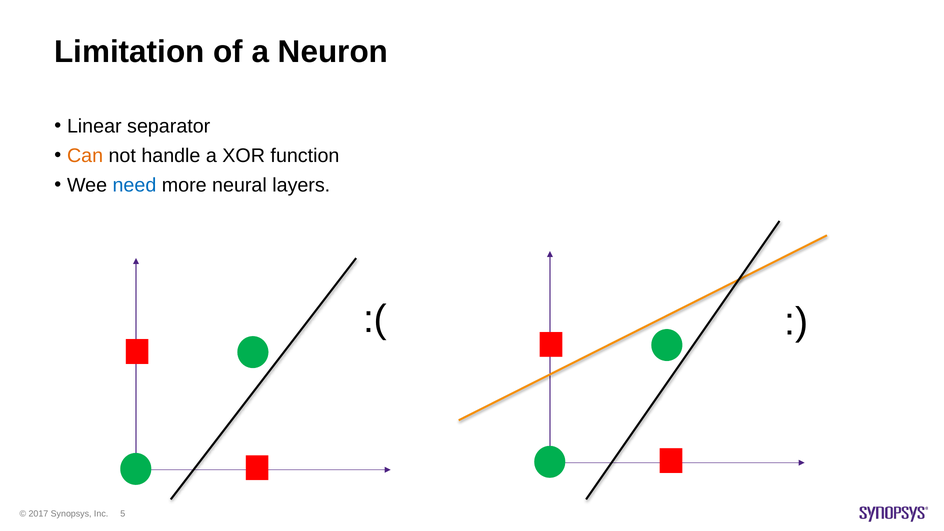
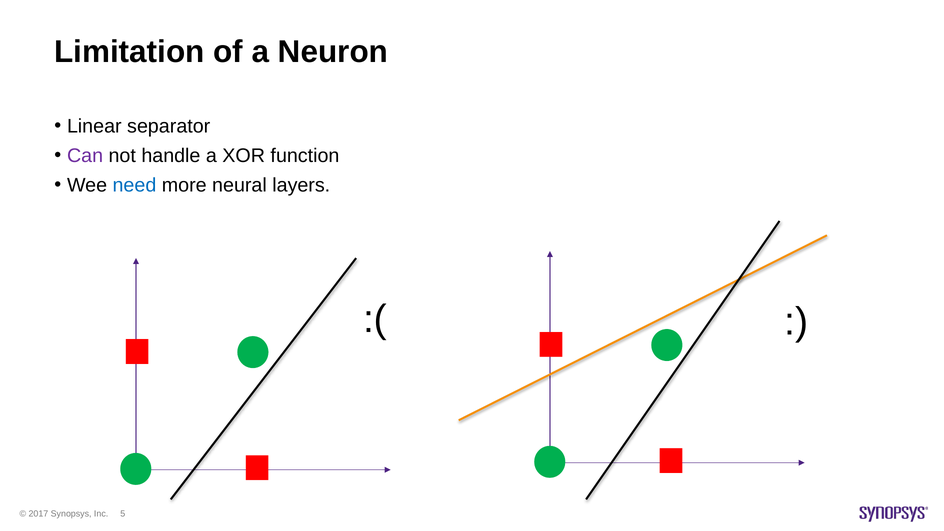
Can colour: orange -> purple (85, 156)
